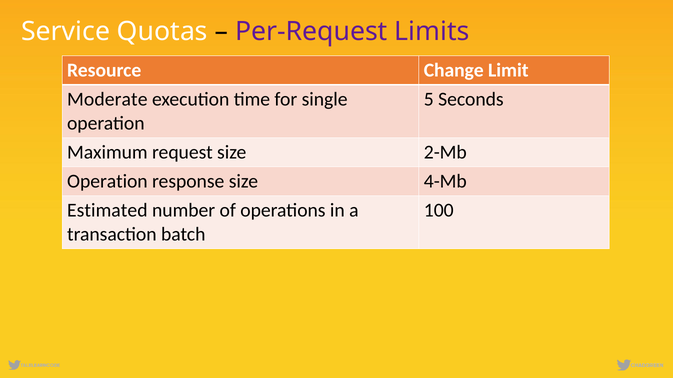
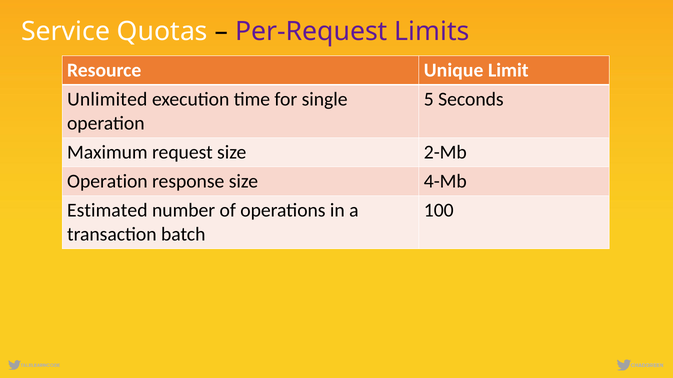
Change: Change -> Unique (454, 71)
Moderate: Moderate -> Unlimited (107, 100)
